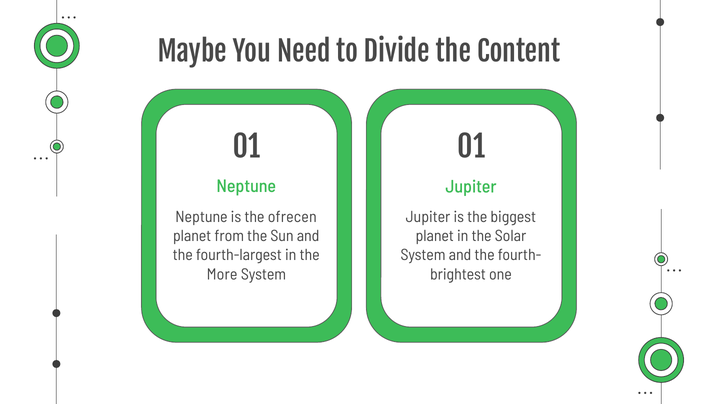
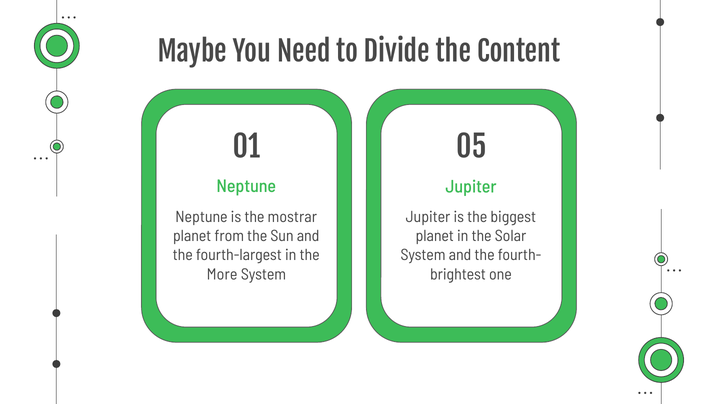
01 01: 01 -> 05 (472, 148)
ofrecen: ofrecen -> mostrar (292, 217)
